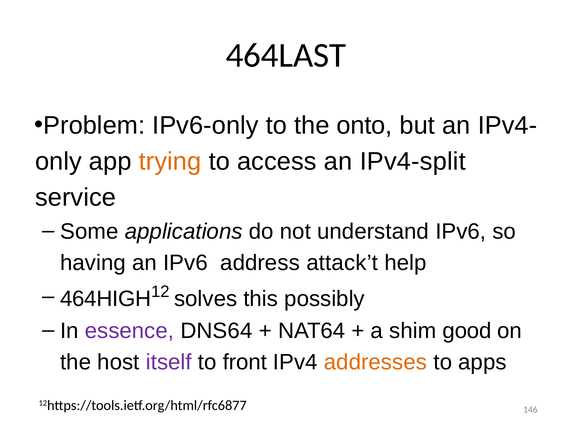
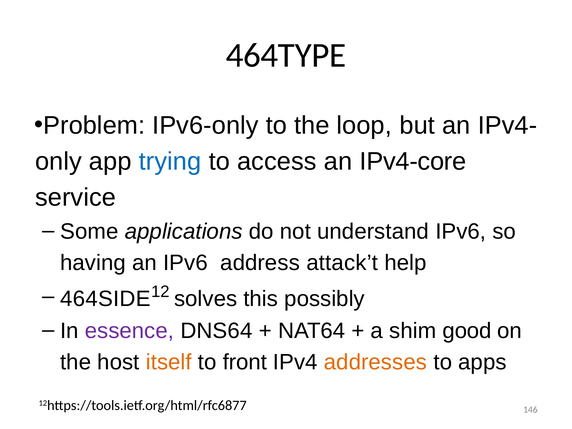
464LAST: 464LAST -> 464TYPE (286, 55)
onto: onto -> loop (364, 126)
trying colour: orange -> blue (170, 162)
IPv4-split: IPv4-split -> IPv4-core (413, 162)
464HIGH: 464HIGH -> 464SIDE (105, 299)
itself colour: purple -> orange (169, 362)
